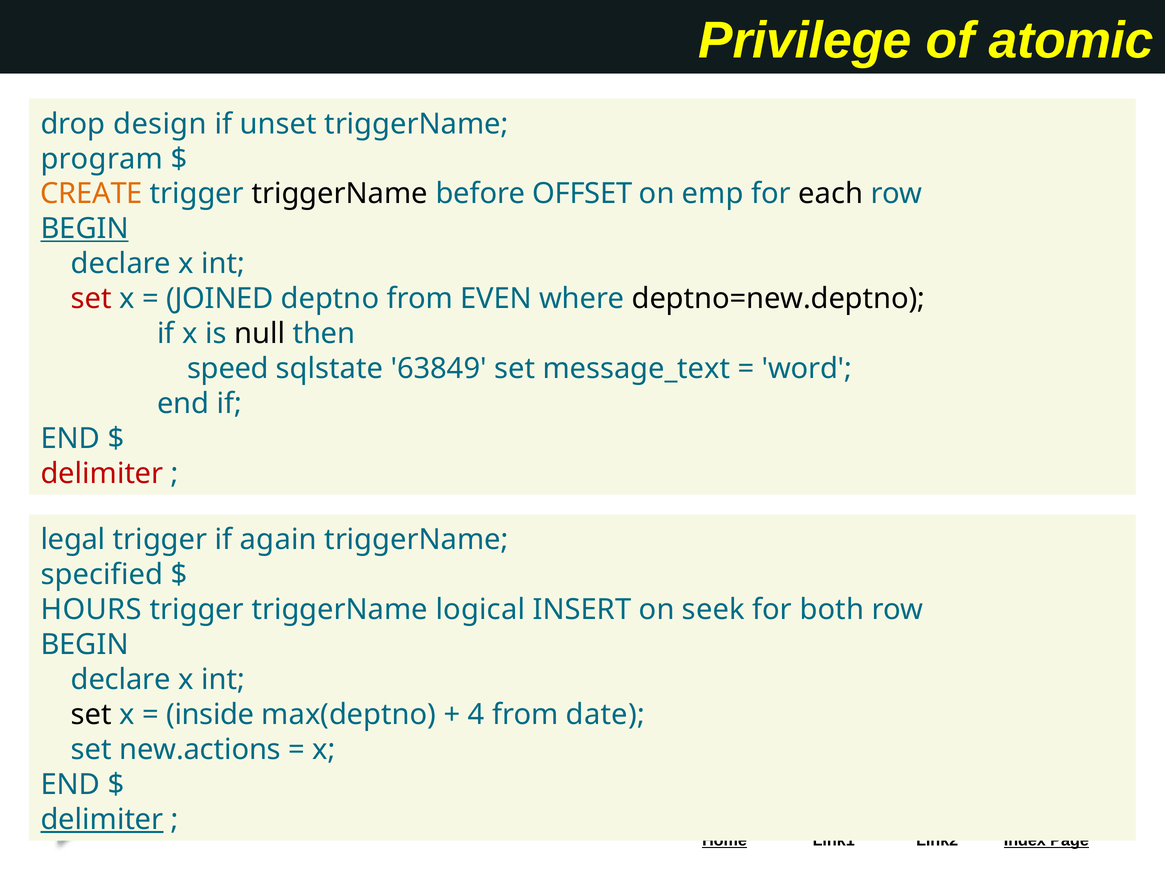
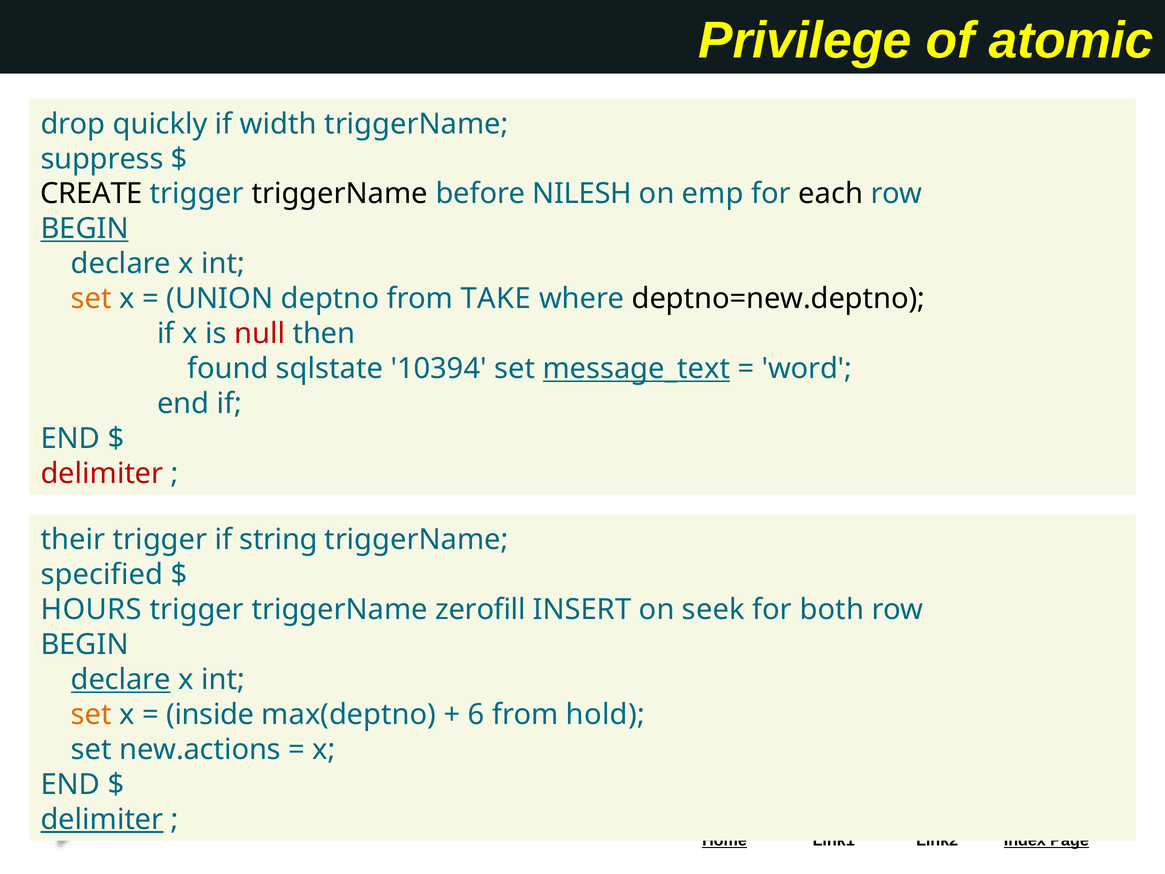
design: design -> quickly (160, 124)
unset: unset -> width (278, 124)
program: program -> suppress (102, 159)
CREATE colour: orange -> black (91, 194)
OFFSET: OFFSET -> NILESH (582, 194)
set colour: red -> orange (91, 299)
JOINED: JOINED -> UNION (220, 299)
EVEN: EVEN -> TAKE (496, 299)
null colour: black -> red (260, 334)
speed: speed -> found (228, 369)
63849: 63849 -> 10394 (439, 369)
message_text underline: none -> present (636, 369)
legal: legal -> their (73, 540)
again: again -> string (279, 540)
logical: logical -> zerofill (481, 610)
declare underline: none -> present (121, 680)
set colour: black -> orange (91, 714)
4: 4 -> 6 (476, 714)
date: date -> hold (605, 714)
